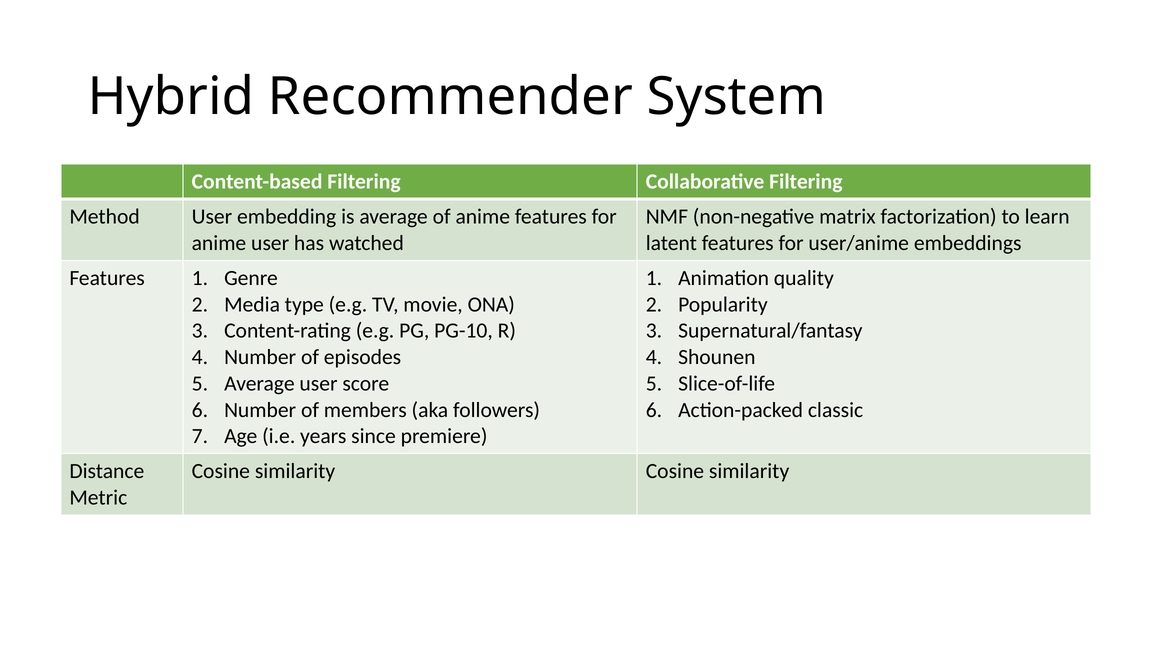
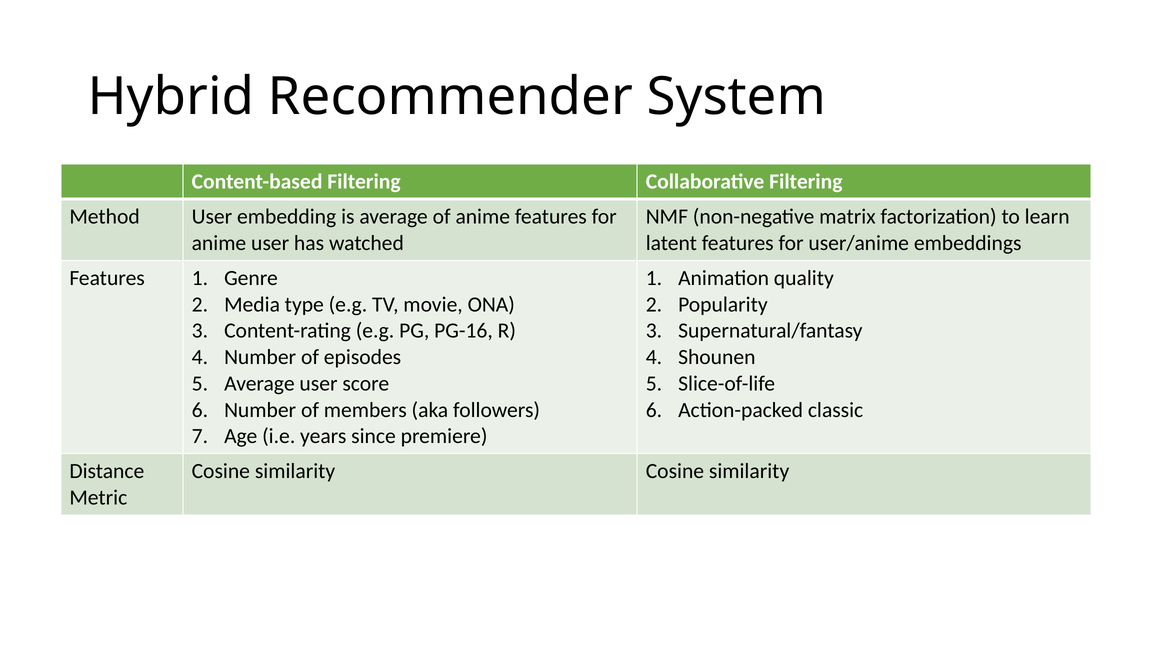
PG-10: PG-10 -> PG-16 (463, 331)
